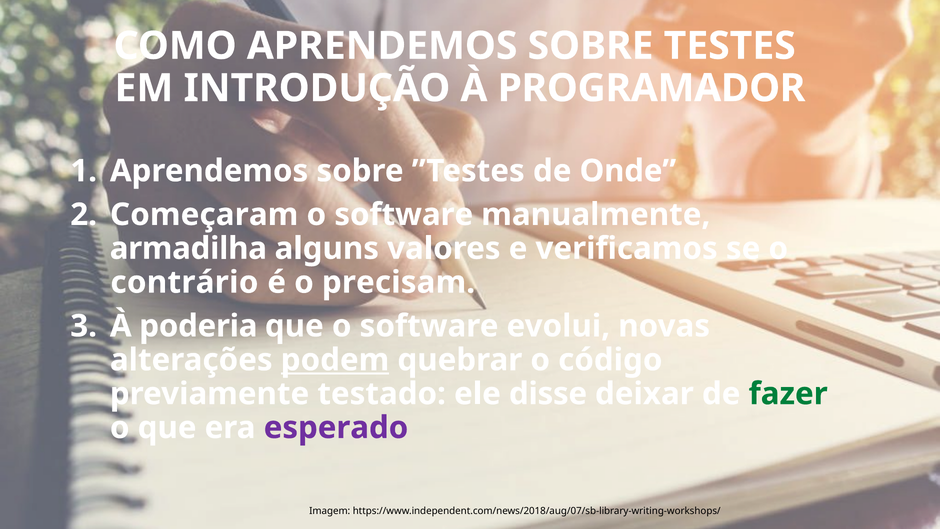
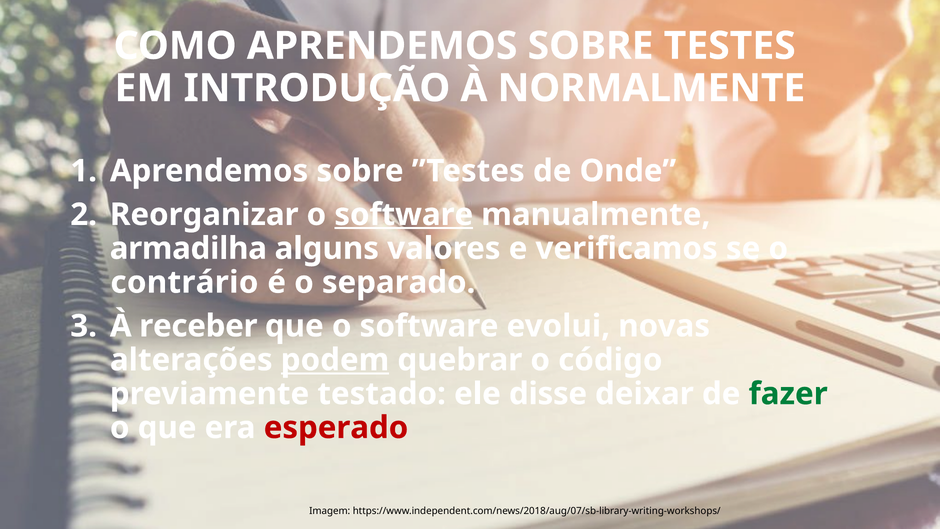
PROGRAMADOR: PROGRAMADOR -> NORMALMENTE (651, 88)
Começaram: Começaram -> Reorganizar (204, 215)
software underline: none -> present (404, 215)
precisam: precisam -> separado (399, 282)
poderia: poderia -> receber (198, 326)
esperado colour: purple -> red (336, 428)
